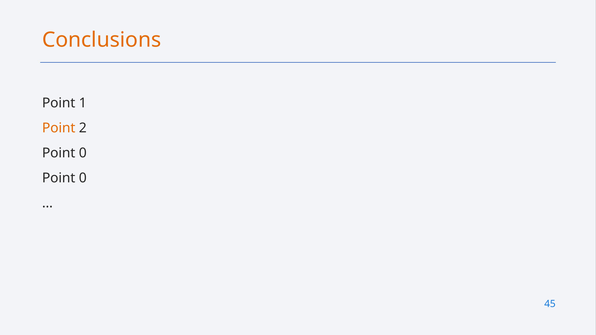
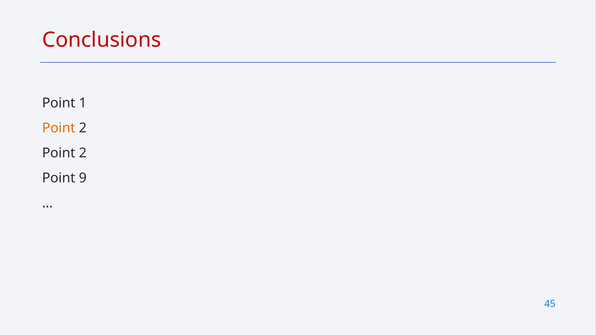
Conclusions colour: orange -> red (102, 40)
0: 0 -> 2 (83, 153)
0: 0 -> 9 (83, 178)
